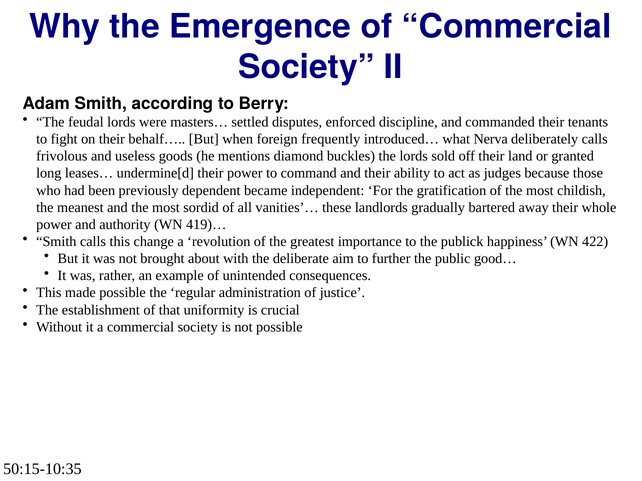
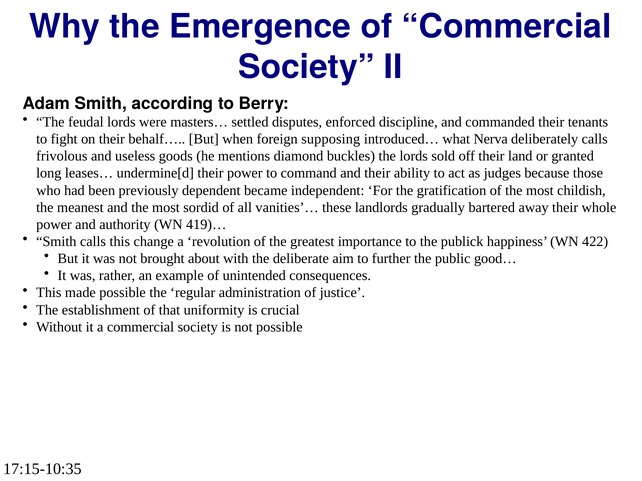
frequently: frequently -> supposing (331, 139)
50:15-10:35: 50:15-10:35 -> 17:15-10:35 (42, 469)
